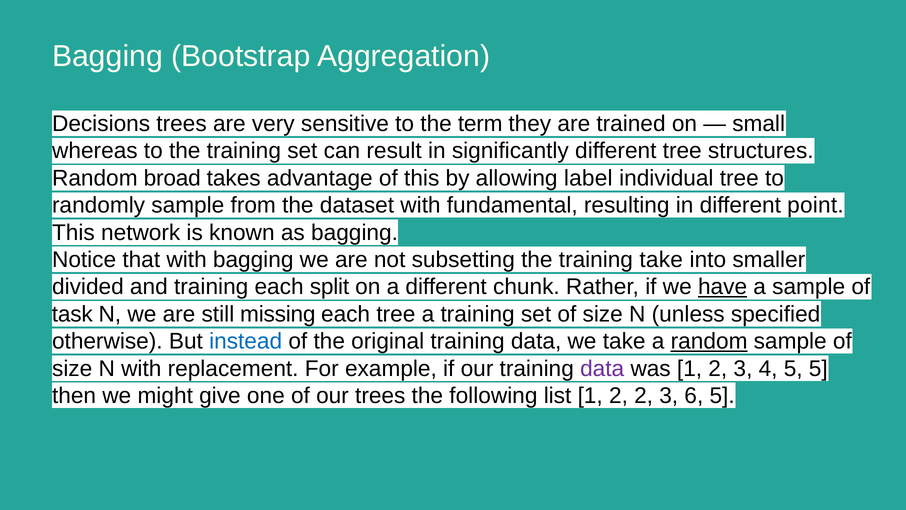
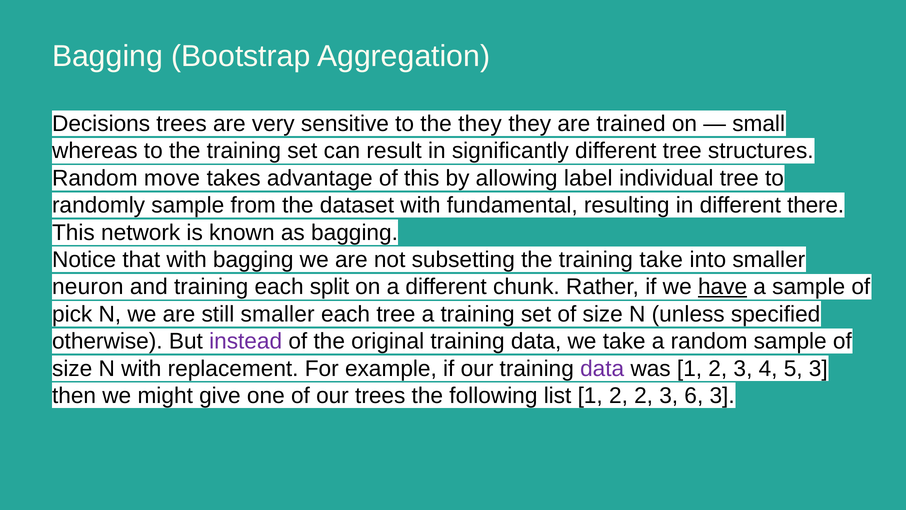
the term: term -> they (480, 124)
broad: broad -> move (172, 178)
point: point -> there (816, 205)
divided: divided -> neuron (88, 287)
task: task -> pick (72, 314)
still missing: missing -> smaller (278, 314)
instead colour: blue -> purple (246, 341)
random underline: present -> none (709, 341)
5 5: 5 -> 3 (818, 368)
6 5: 5 -> 3 (722, 395)
